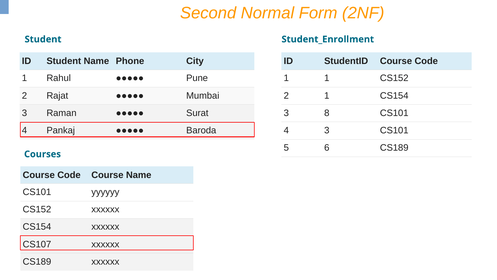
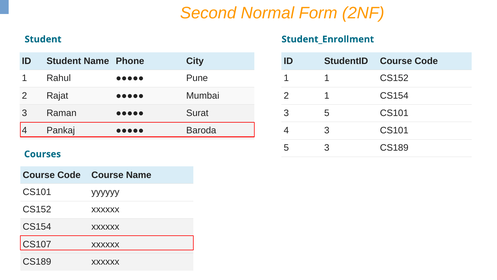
3 8: 8 -> 5 (327, 113)
5 6: 6 -> 3 (327, 148)
